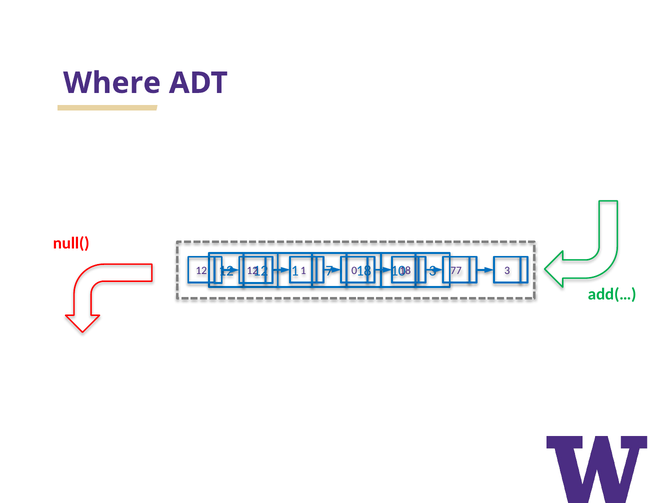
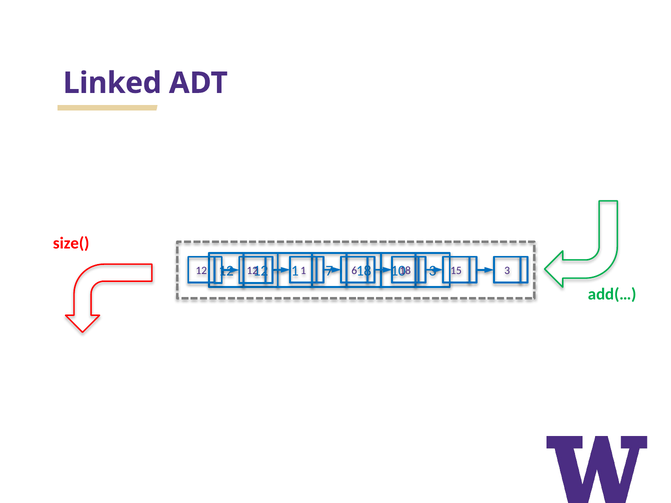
Where: Where -> Linked (112, 83)
null(: null( -> size( (71, 243)
0: 0 -> 6 (354, 271)
77: 77 -> 15 (456, 271)
